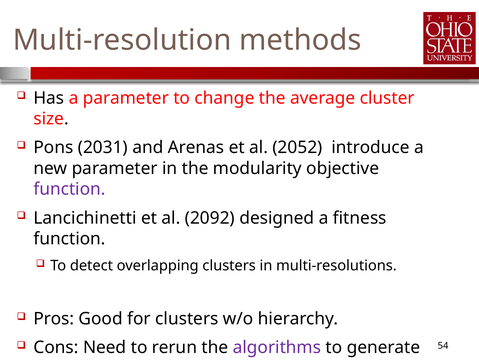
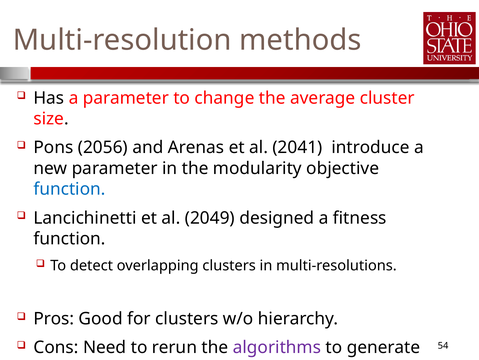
2031: 2031 -> 2056 (103, 147)
2052: 2052 -> 2041 (297, 147)
function colour: purple -> blue (70, 189)
2092: 2092 -> 2049 (210, 218)
